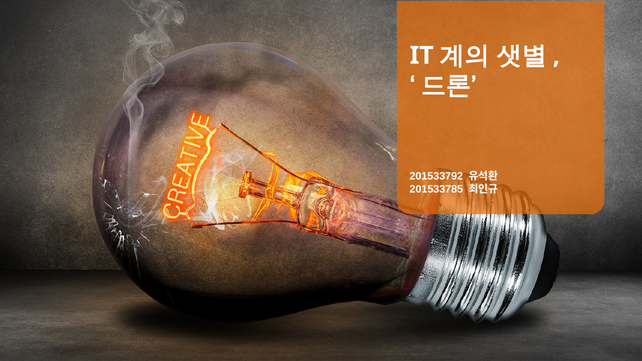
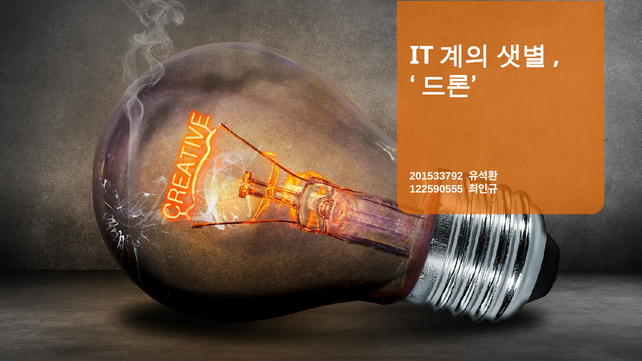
201533785: 201533785 -> 122590555 (436, 189)
